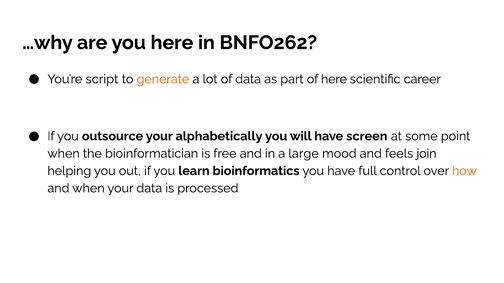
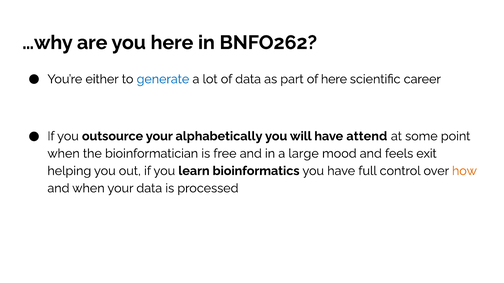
script: script -> either (102, 79)
generate colour: orange -> blue (163, 79)
screen: screen -> attend (367, 136)
join: join -> exit (426, 154)
